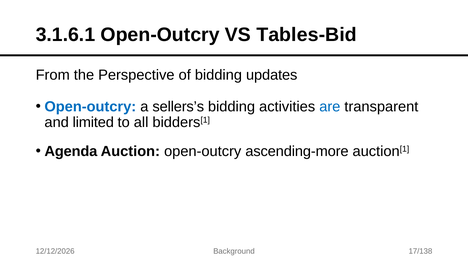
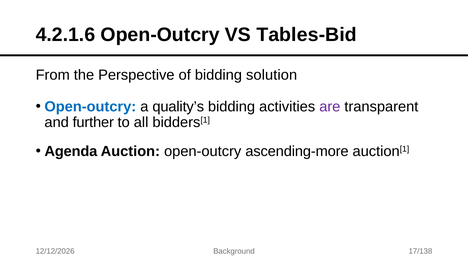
3.1.6.1: 3.1.6.1 -> 4.2.1.6 (65, 35)
updates: updates -> solution (272, 75)
sellers’s: sellers’s -> quality’s (178, 107)
are colour: blue -> purple (330, 107)
limited: limited -> further (93, 123)
